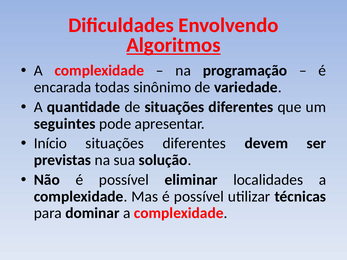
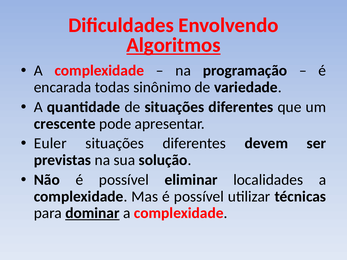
seguintes: seguintes -> crescente (65, 124)
Início: Início -> Euler (50, 144)
dominar underline: none -> present (92, 213)
